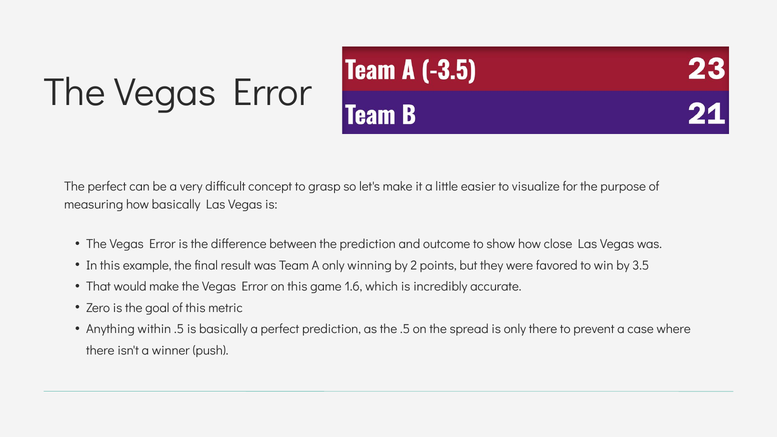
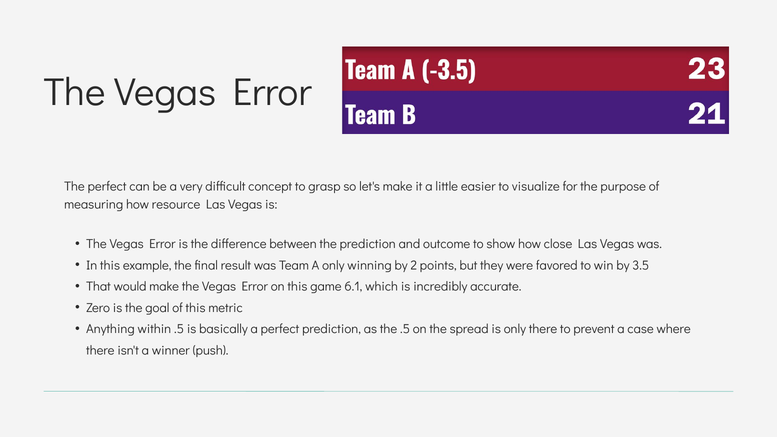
how basically: basically -> resource (176, 205)
1.6: 1.6 -> 6.1 (353, 287)
